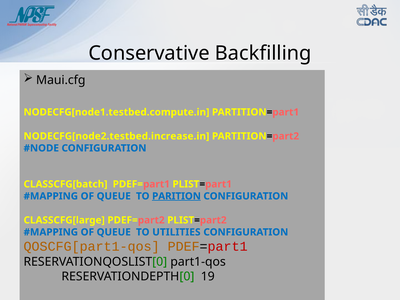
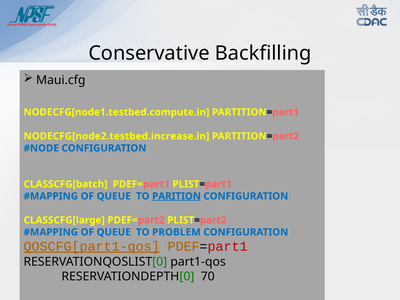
UTILITIES: UTILITIES -> PROBLEM (176, 232)
QOSCFG[part1-qos underline: none -> present (92, 246)
19: 19 -> 70 (208, 276)
